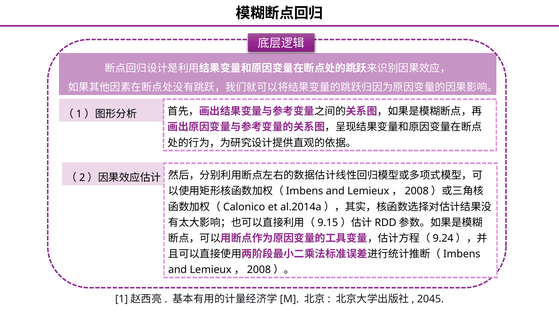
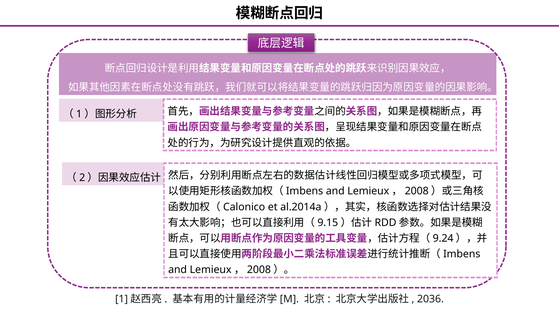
2045: 2045 -> 2036 (430, 298)
